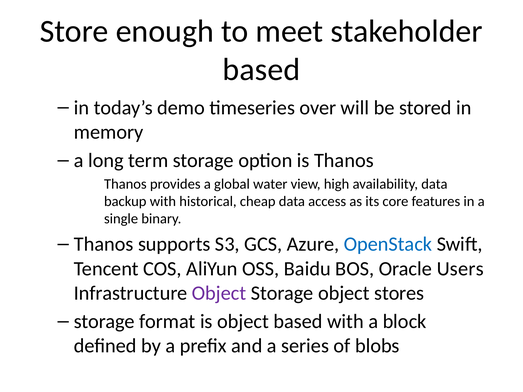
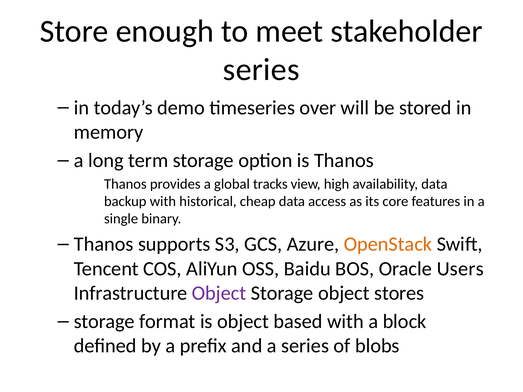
based: based -> series (261, 70)
water: water -> tracks (270, 184)
OpenStack colour: blue -> orange (388, 244)
